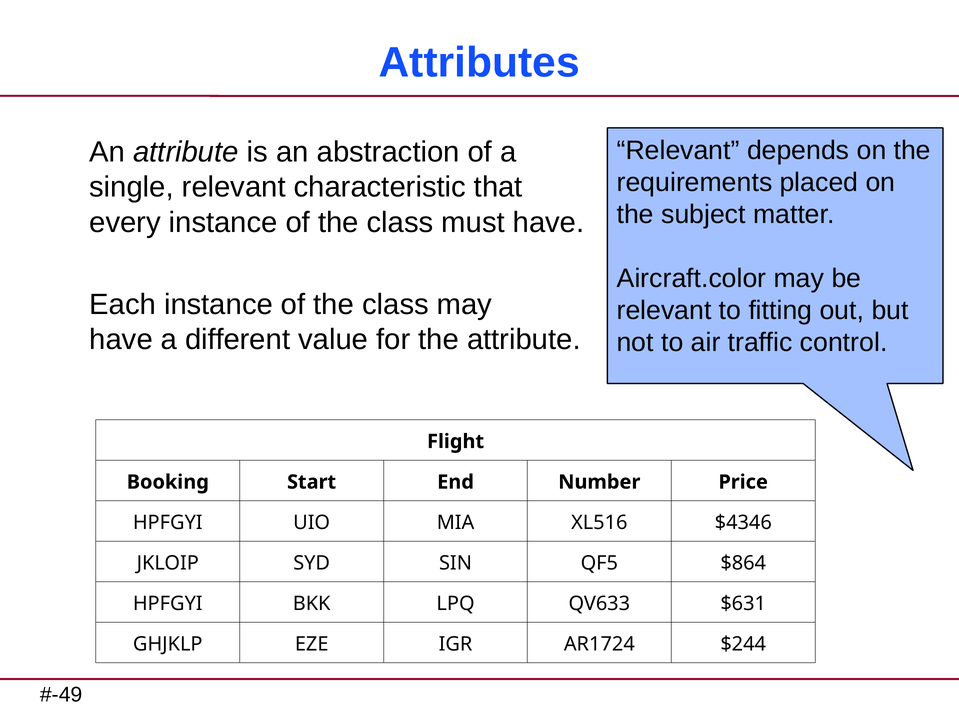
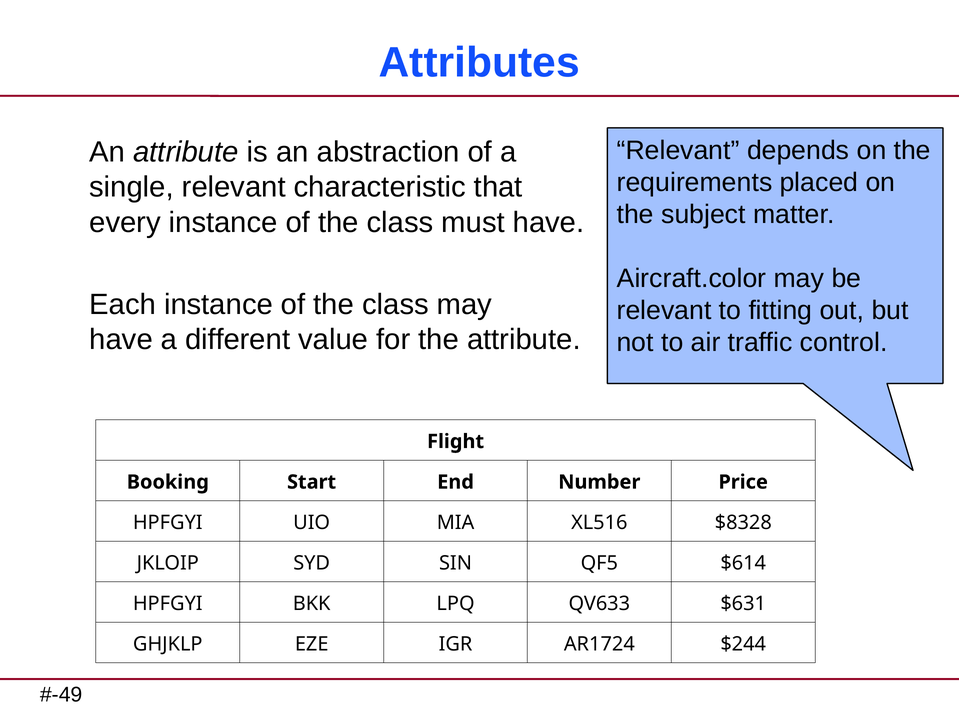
$4346: $4346 -> $8328 (743, 523)
$864: $864 -> $614 (743, 563)
